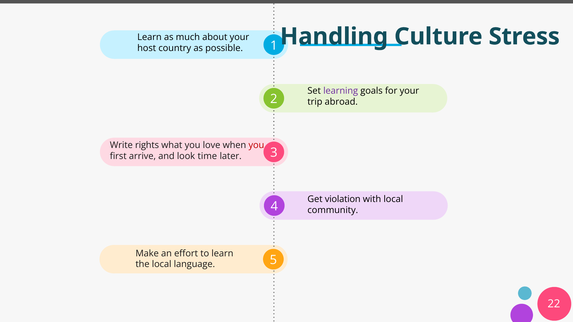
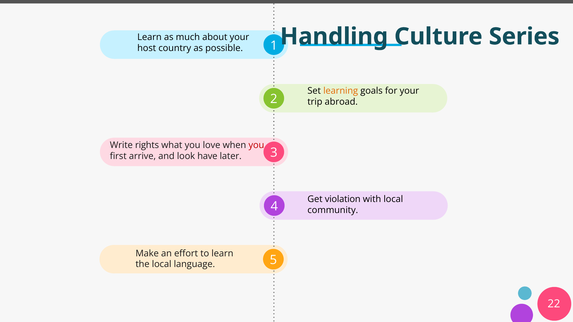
Stress: Stress -> Series (524, 37)
learning colour: purple -> orange (341, 91)
time: time -> have (207, 156)
